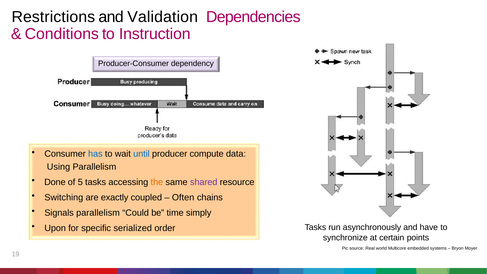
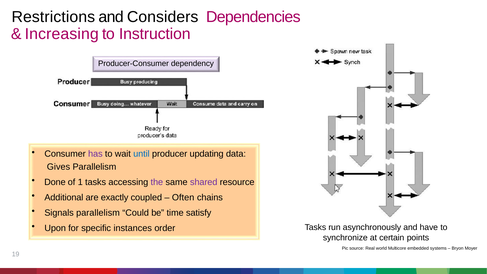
Validation: Validation -> Considers (163, 17)
Conditions: Conditions -> Increasing (62, 34)
has colour: blue -> purple (95, 154)
compute: compute -> updating (207, 154)
Using: Using -> Gives (59, 167)
5: 5 -> 1 (80, 182)
the colour: orange -> purple (157, 182)
Switching: Switching -> Additional (64, 197)
simply: simply -> satisfy (199, 213)
serialized: serialized -> instances (133, 228)
